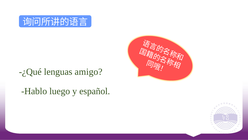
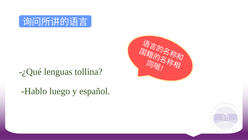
amigo: amigo -> tollina (89, 72)
